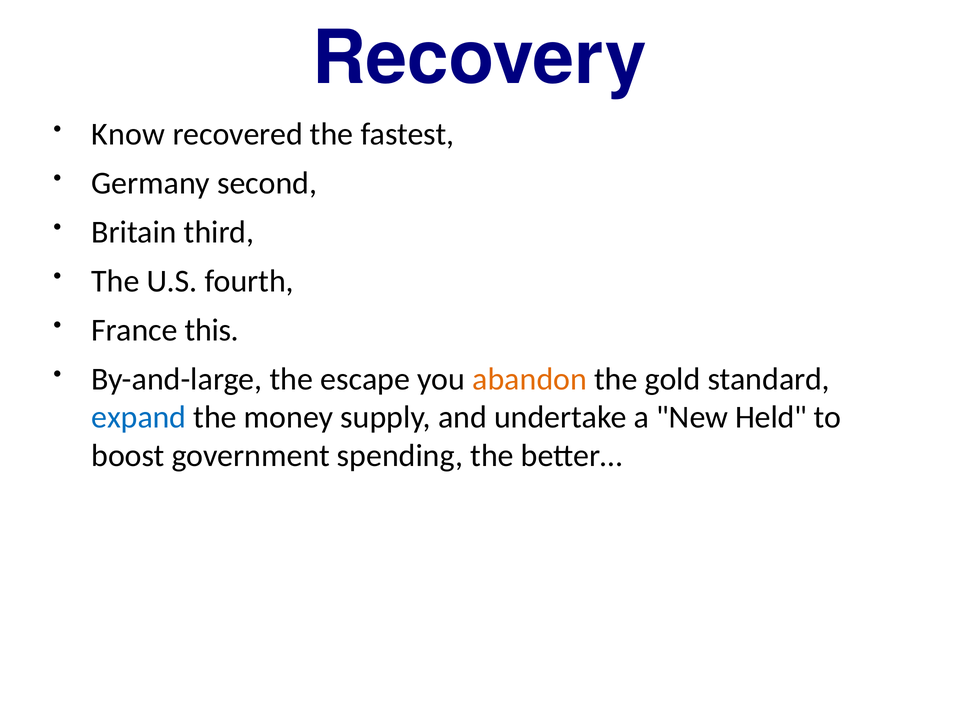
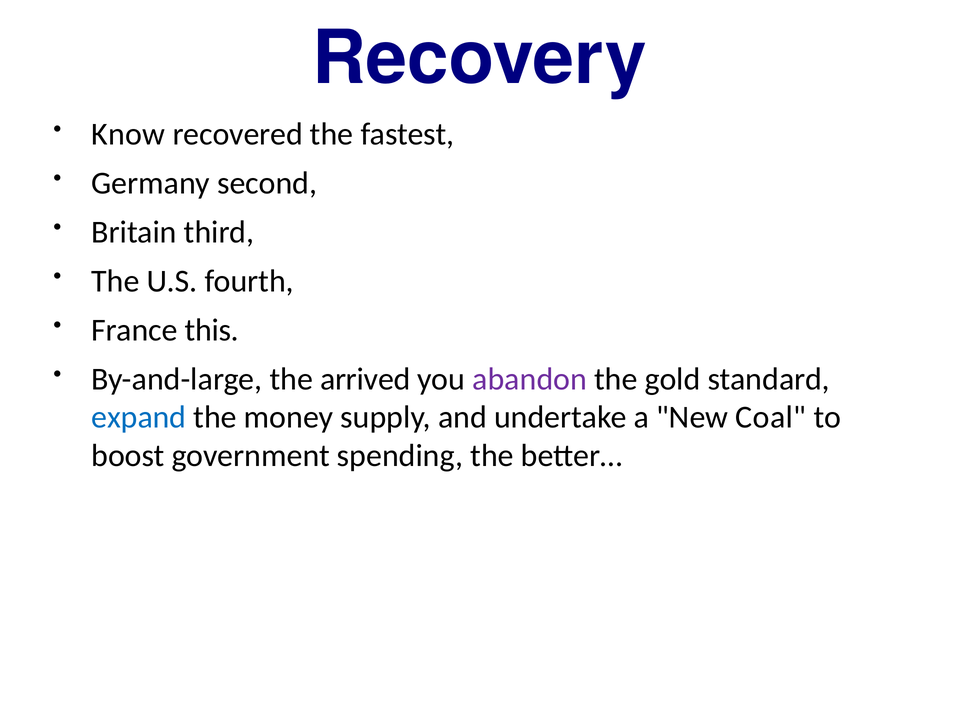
escape: escape -> arrived (365, 379)
abandon colour: orange -> purple (530, 379)
Held: Held -> Coal (771, 417)
